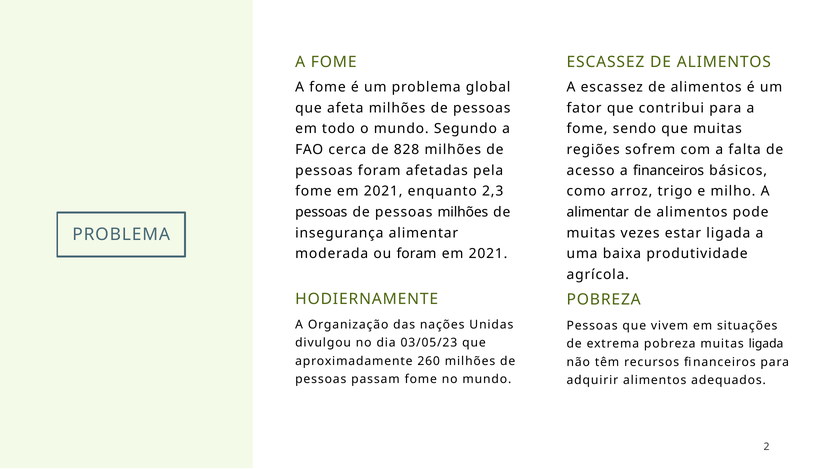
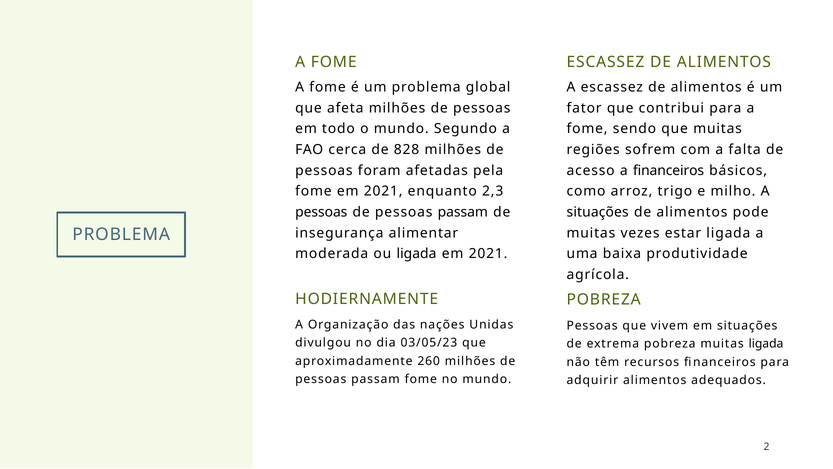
milhões: milhões -> passam (463, 212)
alimentar: alimentar -> situações (598, 212)
ou foram: foram -> ligada (416, 254)
